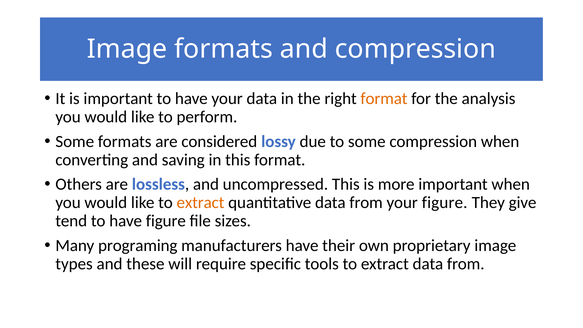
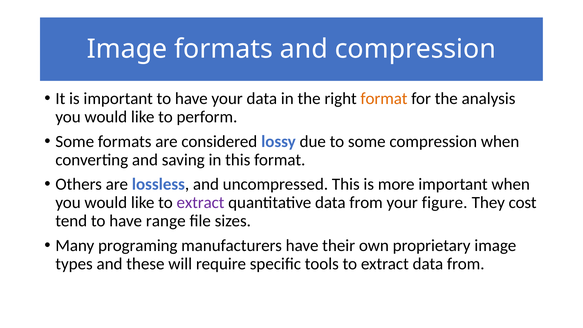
extract colour: orange -> purple (200, 203)
give: give -> cost (523, 203)
have figure: figure -> range (166, 221)
